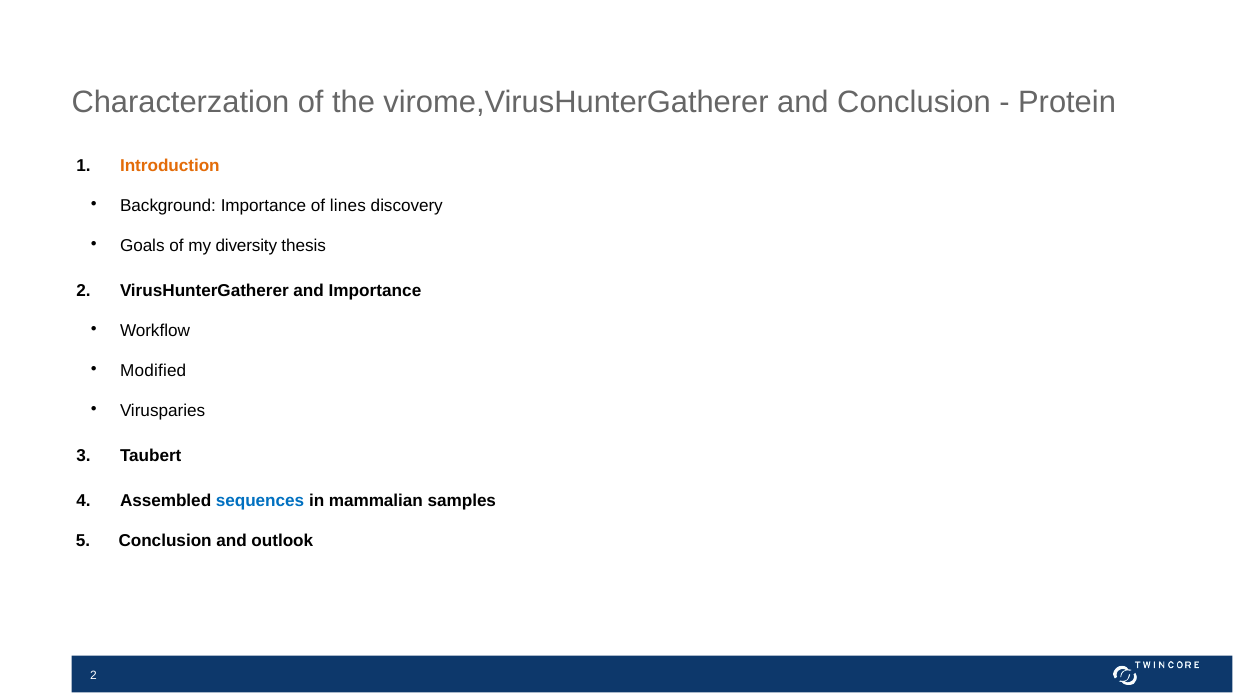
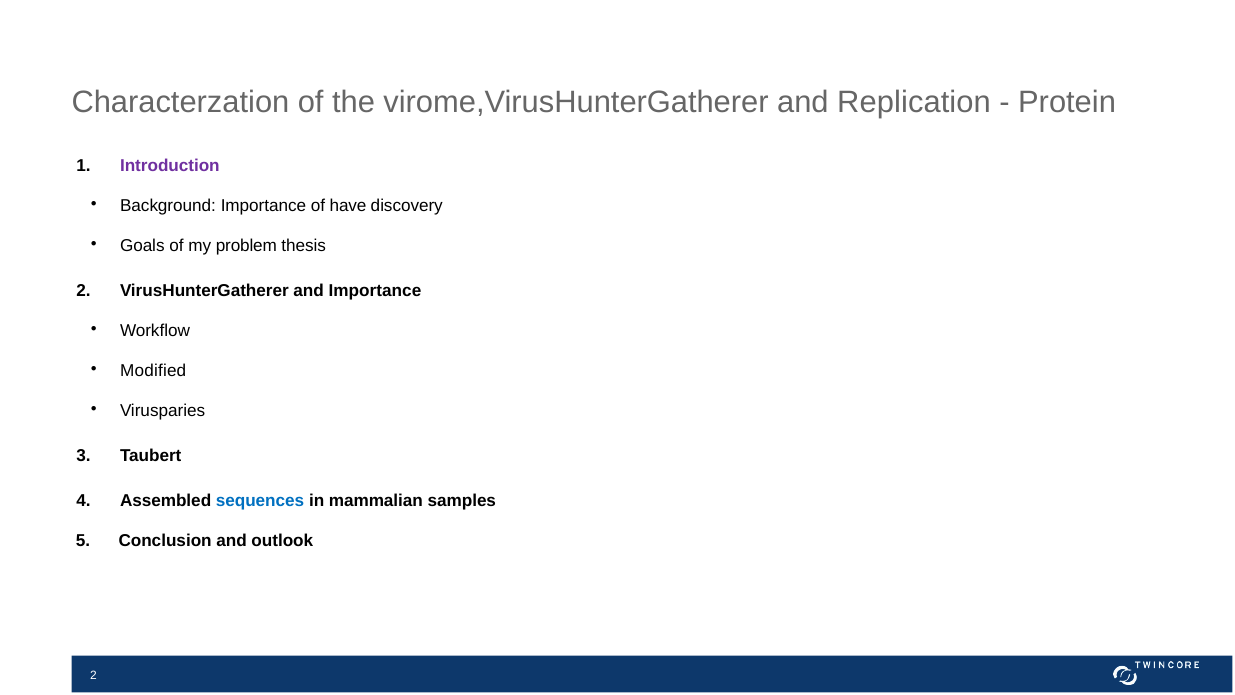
and Conclusion: Conclusion -> Replication (914, 102)
Introduction colour: orange -> purple (170, 166)
lines: lines -> have (348, 206)
diversity: diversity -> problem (246, 246)
